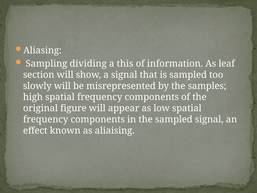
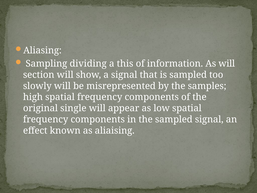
As leaf: leaf -> will (227, 64)
figure: figure -> single (73, 108)
